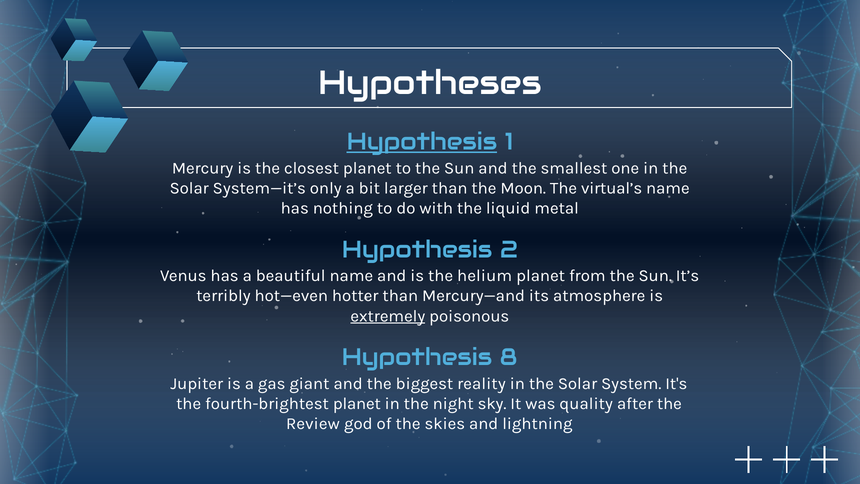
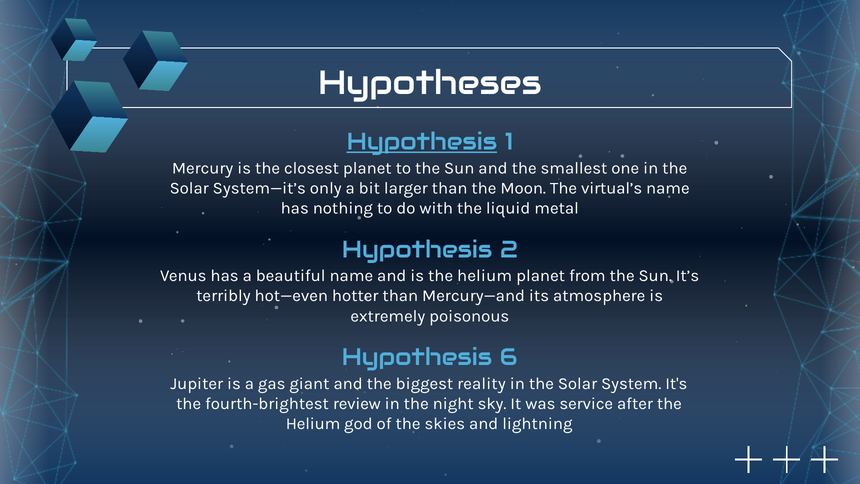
extremely underline: present -> none (388, 316)
8: 8 -> 6 (509, 357)
fourth-brightest planet: planet -> review (357, 404)
quality: quality -> service (586, 404)
Review: Review -> Helium (313, 424)
